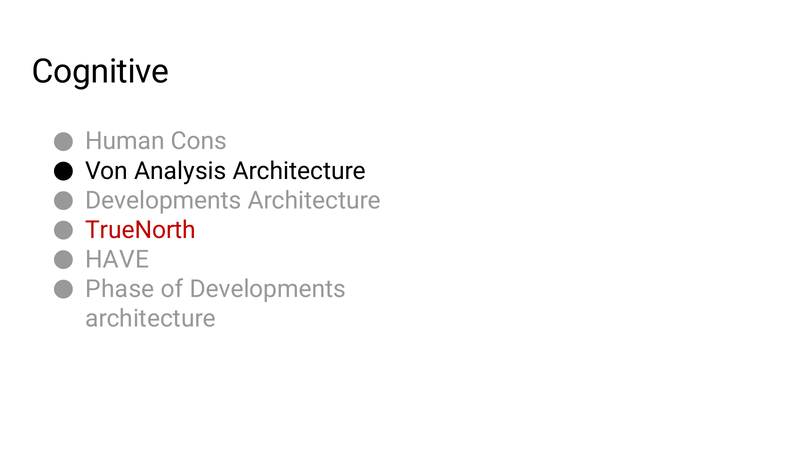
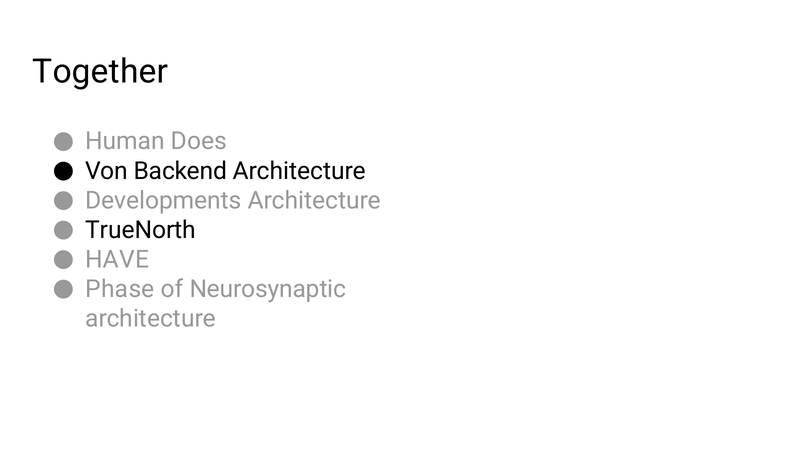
Cognitive: Cognitive -> Together (100, 72)
Cons: Cons -> Does (199, 141)
Analysis: Analysis -> Backend (180, 171)
TrueNorth colour: red -> black (141, 230)
of Developments: Developments -> Neurosynaptic (268, 289)
